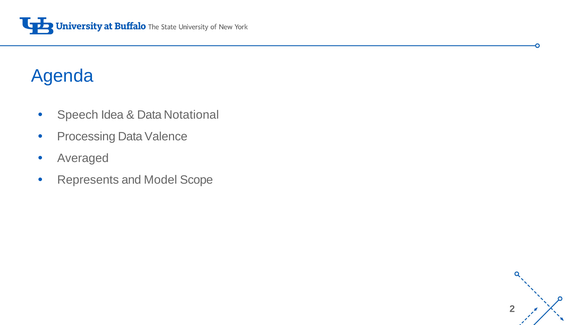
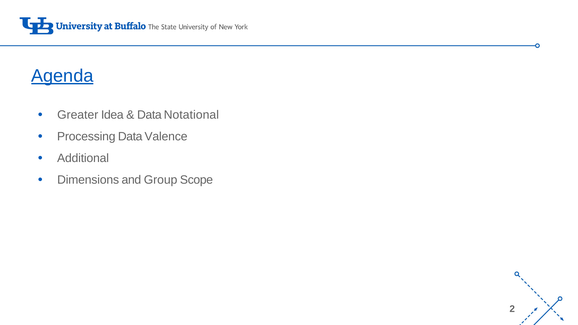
Agenda underline: none -> present (62, 76)
Speech: Speech -> Greater (78, 115)
Averaged: Averaged -> Additional (83, 158)
Represents: Represents -> Dimensions (88, 180)
Model: Model -> Group (161, 180)
